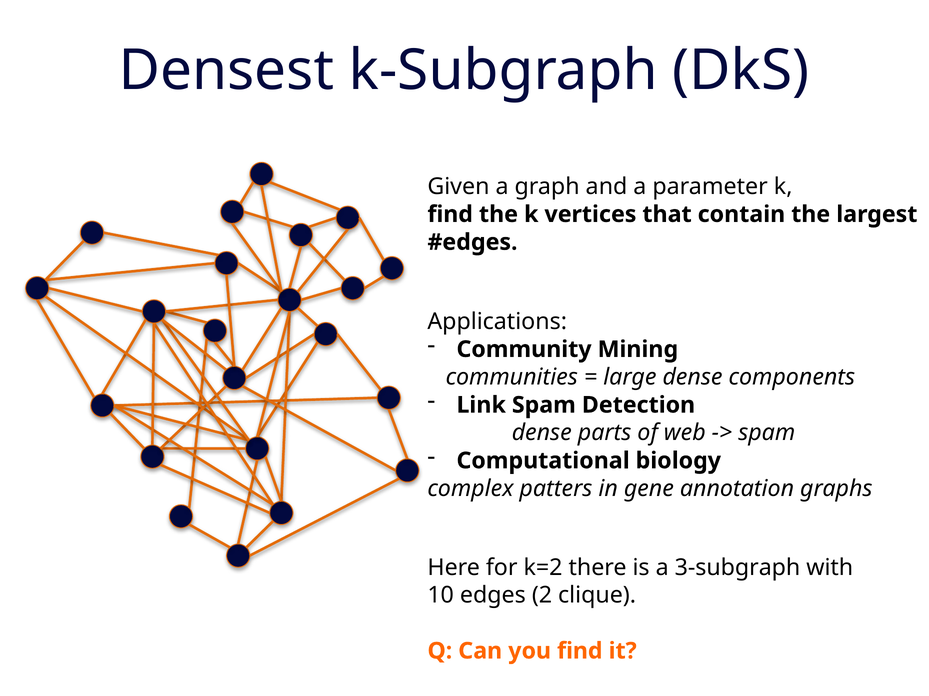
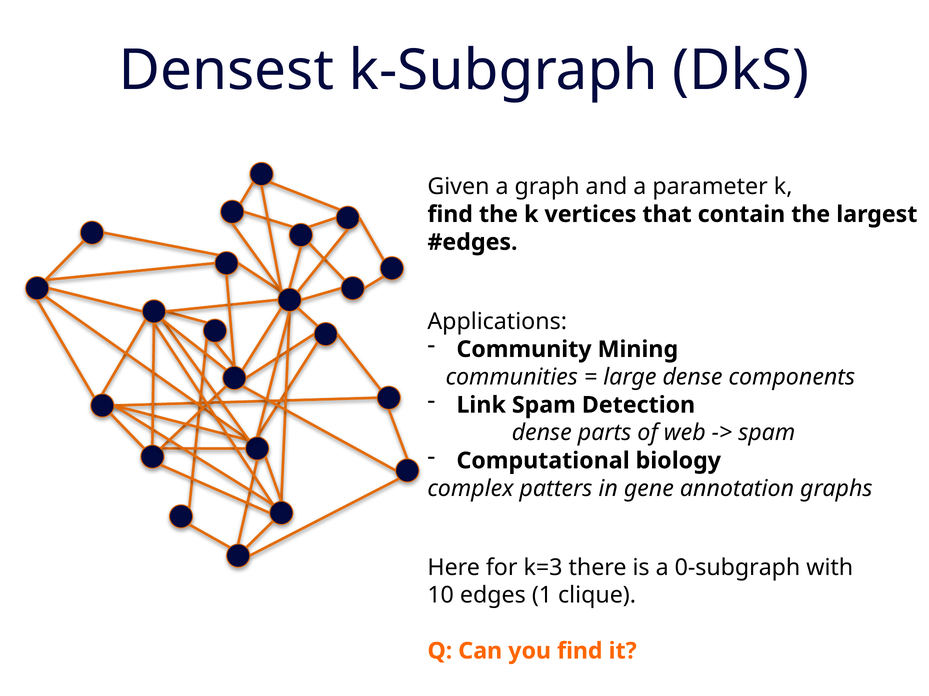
k=2: k=2 -> k=3 (543, 568)
3-subgraph: 3-subgraph -> 0-subgraph (738, 568)
2: 2 -> 1 (542, 596)
